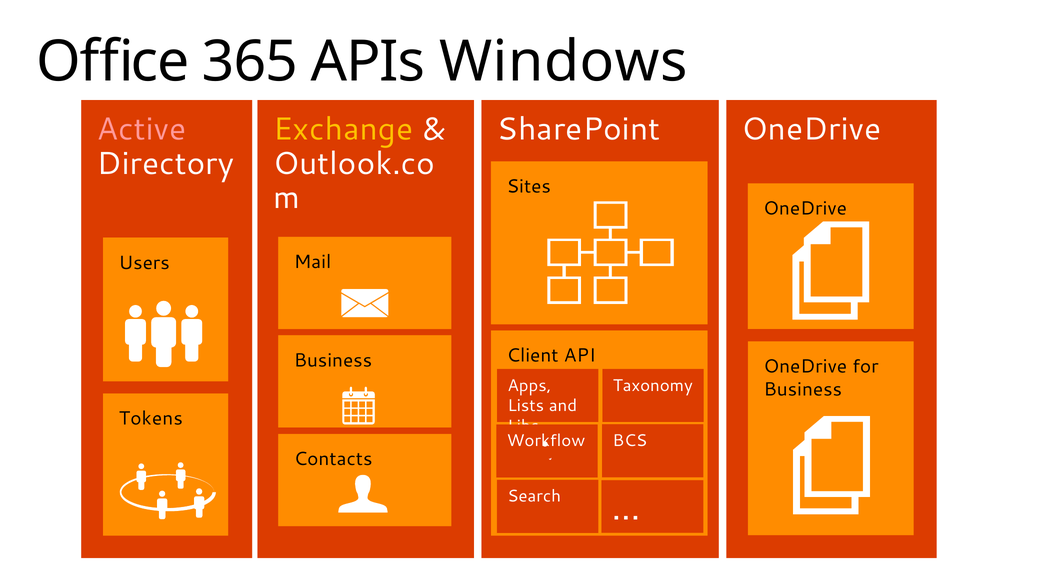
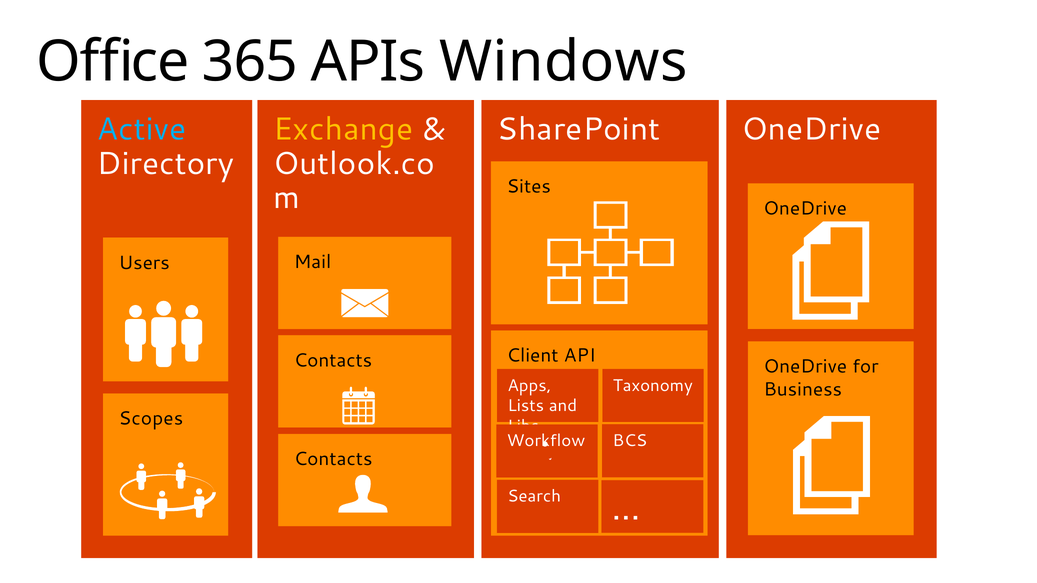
Active colour: pink -> light blue (141, 129)
Business: Business -> Contacts (333, 360)
Tokens: Tokens -> Scopes (151, 419)
